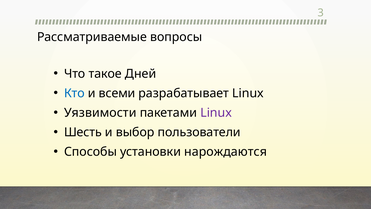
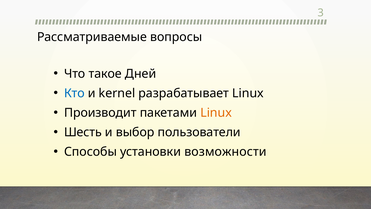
всеми: всеми -> kernel (117, 93)
Уязвимости: Уязвимости -> Производит (100, 113)
Linux colour: purple -> orange (216, 113)
нарождаются: нарождаются -> возможности (226, 152)
